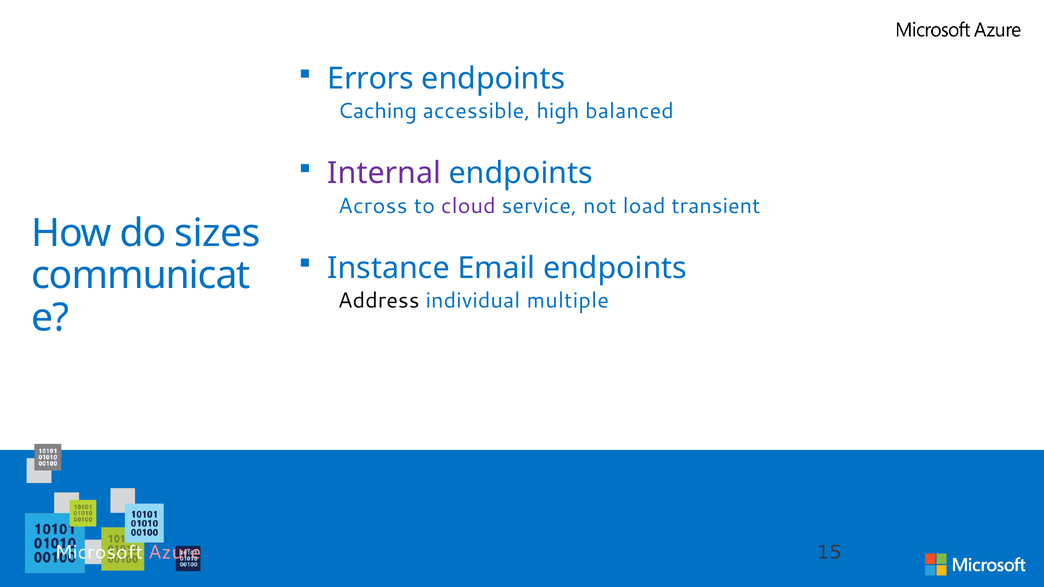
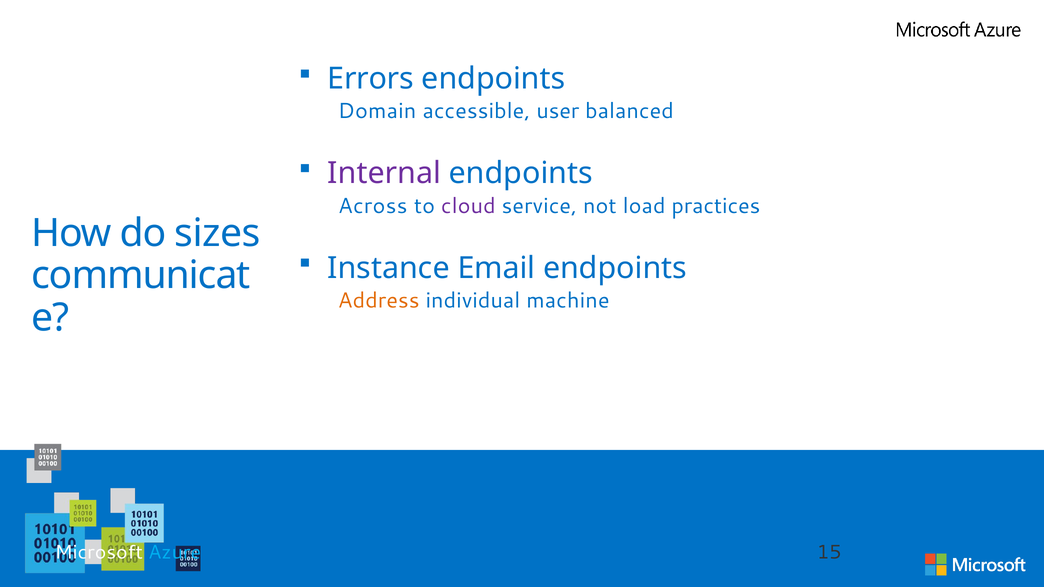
Caching: Caching -> Domain (377, 111)
high: high -> user (558, 111)
transient: transient -> practices (716, 206)
Address colour: black -> orange (379, 301)
multiple: multiple -> machine (568, 301)
Azure colour: pink -> light blue (175, 553)
